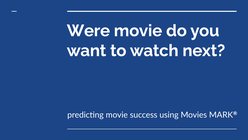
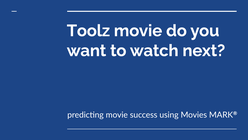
Were: Were -> Toolz (88, 31)
